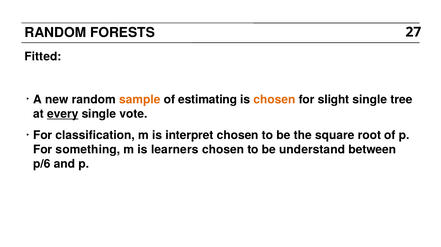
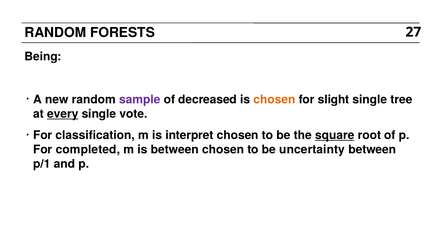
Fitted: Fitted -> Being (43, 57)
sample colour: orange -> purple (140, 100)
estimating: estimating -> decreased (208, 100)
square underline: none -> present (335, 136)
something: something -> completed (88, 150)
is learners: learners -> between (175, 150)
understand: understand -> uncertainty (312, 150)
p/6: p/6 -> p/1 (42, 164)
